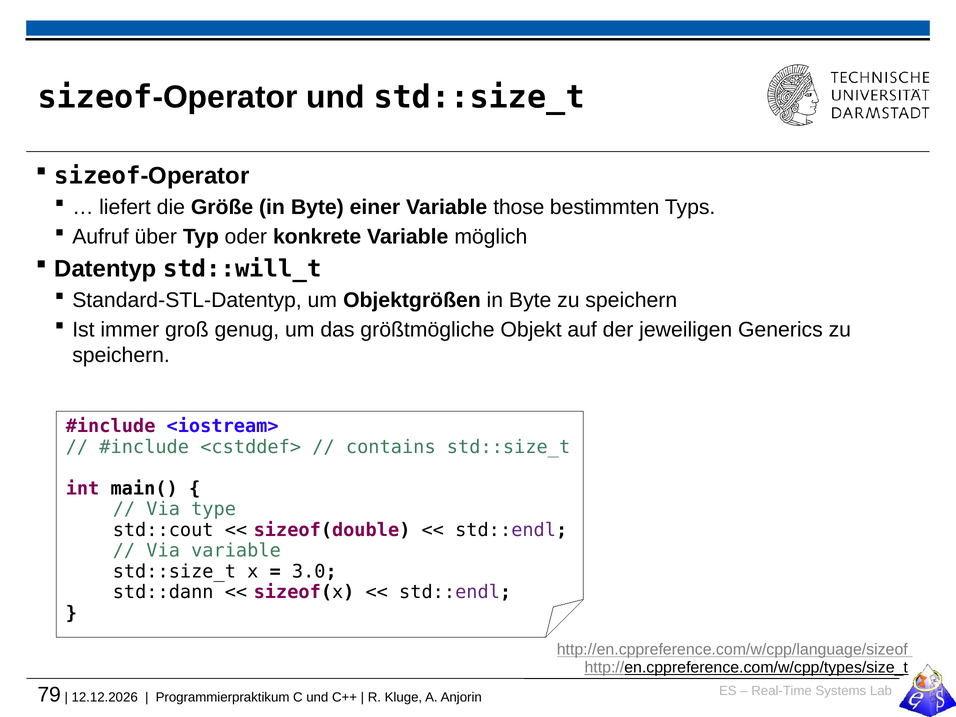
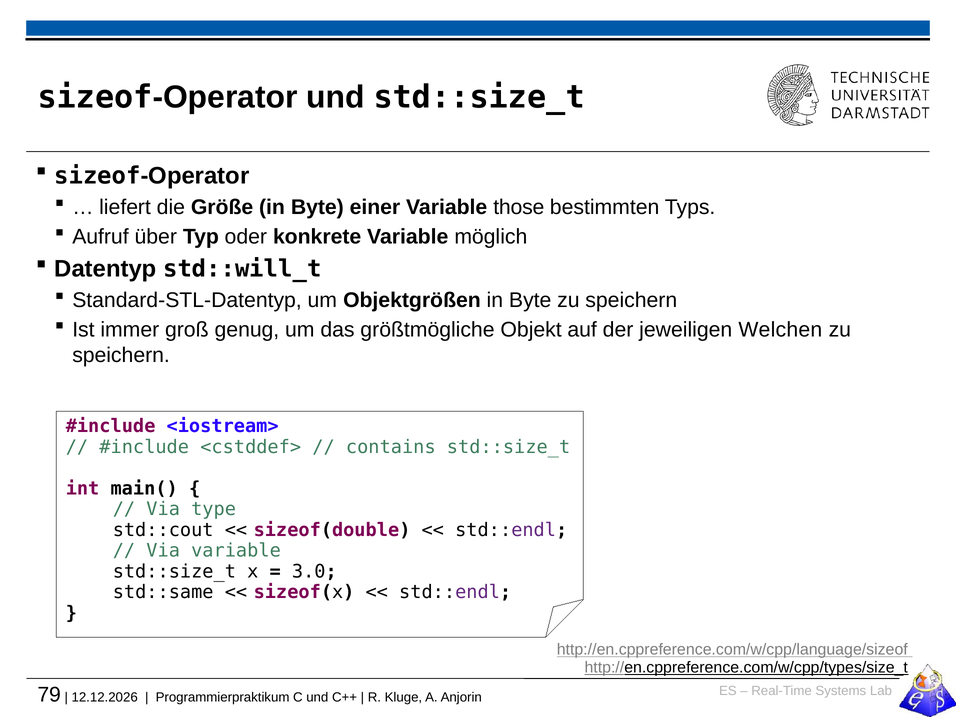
Generics: Generics -> Welchen (780, 330)
std::dann: std::dann -> std::same (163, 592)
